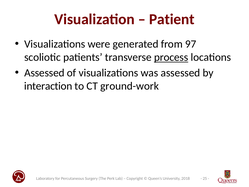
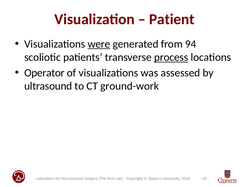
were underline: none -> present (99, 44)
97: 97 -> 94 (191, 44)
Assessed: Assessed -> Operator (44, 73)
interaction: interaction -> ultrasound (48, 86)
